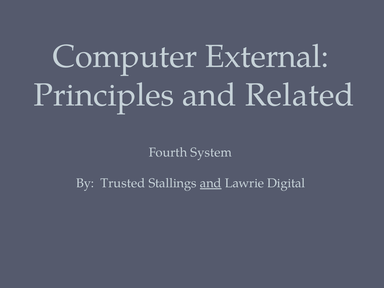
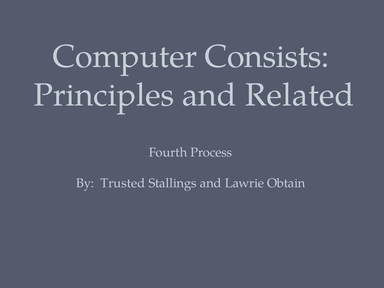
External: External -> Consists (267, 57)
System: System -> Process (211, 153)
and underline: present -> none (211, 183)
Digital: Digital -> Obtain (286, 183)
